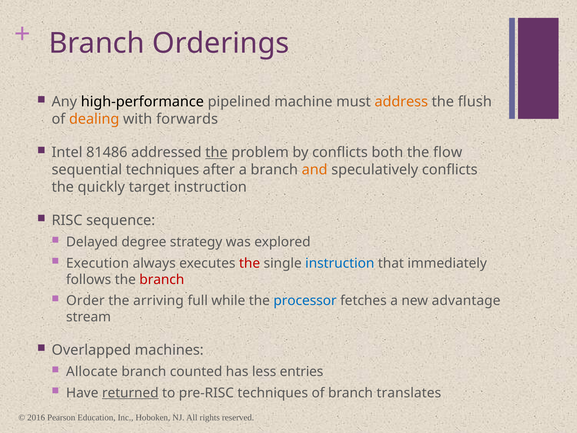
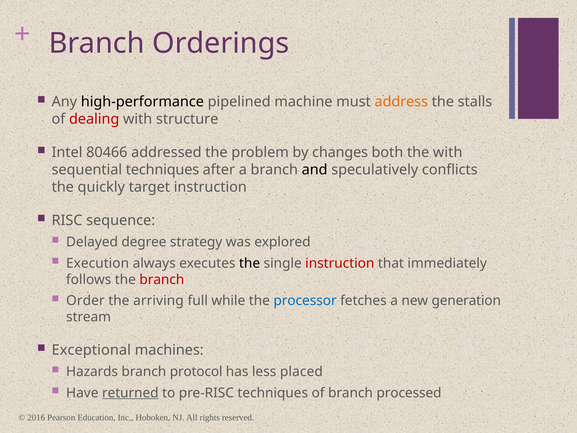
flush: flush -> stalls (475, 102)
dealing colour: orange -> red (94, 119)
forwards: forwards -> structure (187, 119)
81486: 81486 -> 80466 (107, 152)
the underline: present -> none (216, 152)
by conflicts: conflicts -> changes (340, 152)
the flow: flow -> with (448, 152)
and colour: orange -> black (315, 170)
the colour: red -> black (250, 263)
instruction colour: blue -> red (340, 263)
advantage: advantage -> generation (466, 301)
Overlapped: Overlapped -> Exceptional (91, 350)
Allocate: Allocate -> Hazards (92, 371)
counted: counted -> protocol (196, 371)
entries: entries -> placed (301, 371)
translates: translates -> processed (409, 393)
